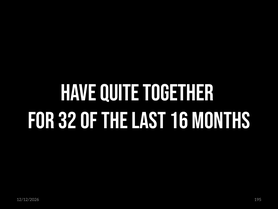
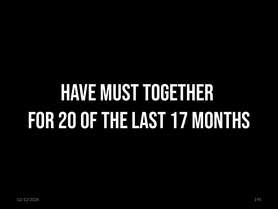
QUITE: QUITE -> MUST (119, 93)
32: 32 -> 20 (67, 120)
16: 16 -> 17 (179, 120)
